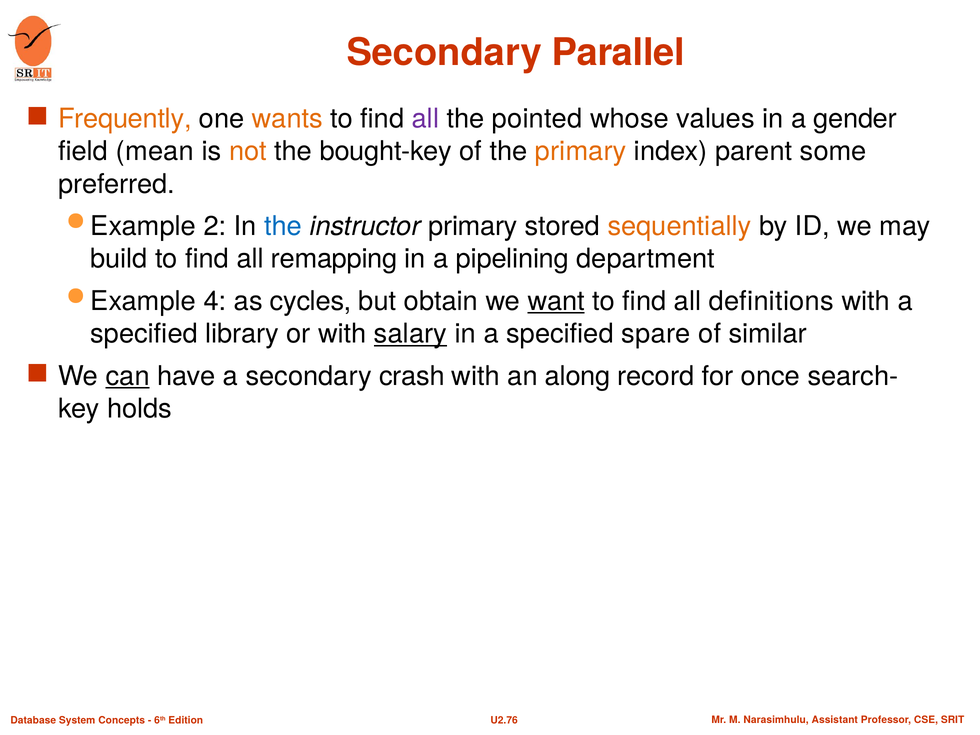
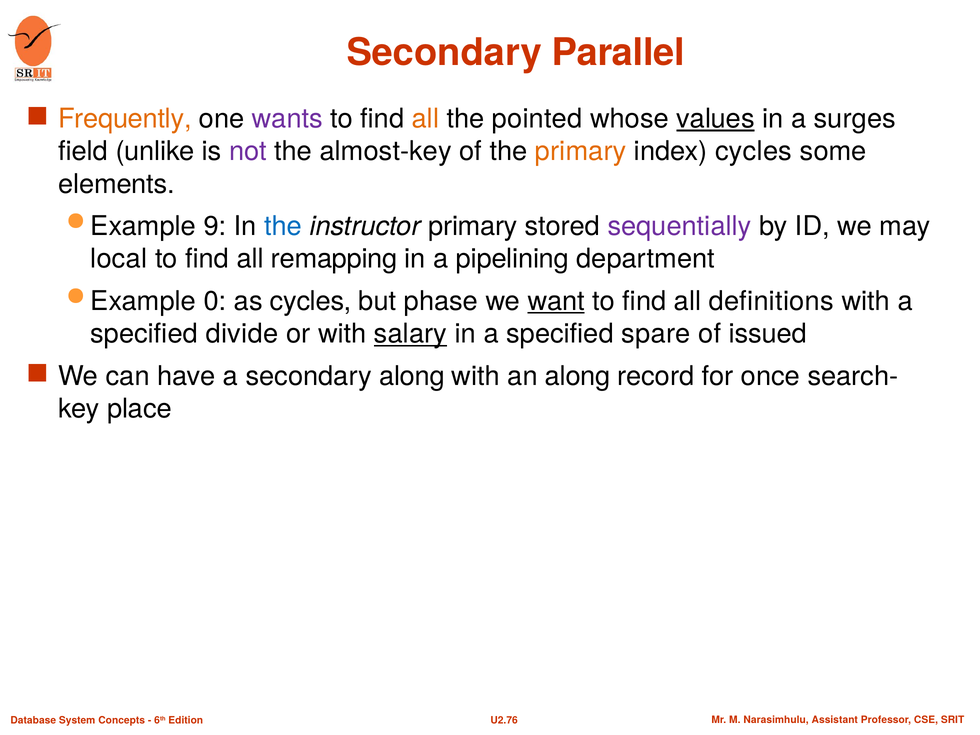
wants colour: orange -> purple (287, 119)
all colour: purple -> orange (425, 119)
values underline: none -> present (716, 119)
gender: gender -> surges (855, 119)
mean: mean -> unlike (155, 151)
not colour: orange -> purple (248, 151)
bought-key: bought-key -> almost-key (386, 151)
index parent: parent -> cycles (754, 151)
preferred: preferred -> elements (117, 184)
2: 2 -> 9 (215, 226)
sequentially colour: orange -> purple (679, 226)
build: build -> local (119, 259)
4: 4 -> 0 (215, 301)
obtain: obtain -> phase (441, 301)
library: library -> divide (242, 334)
similar: similar -> issued (768, 334)
can underline: present -> none (128, 376)
secondary crash: crash -> along (412, 376)
holds: holds -> place (139, 409)
